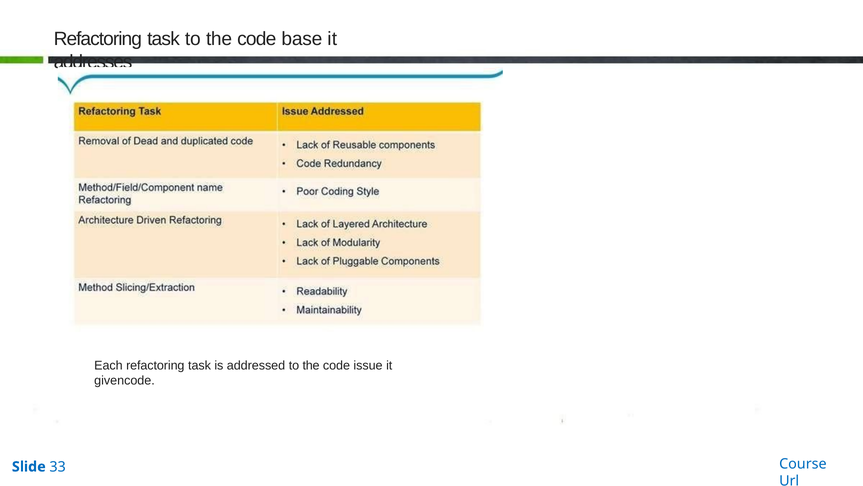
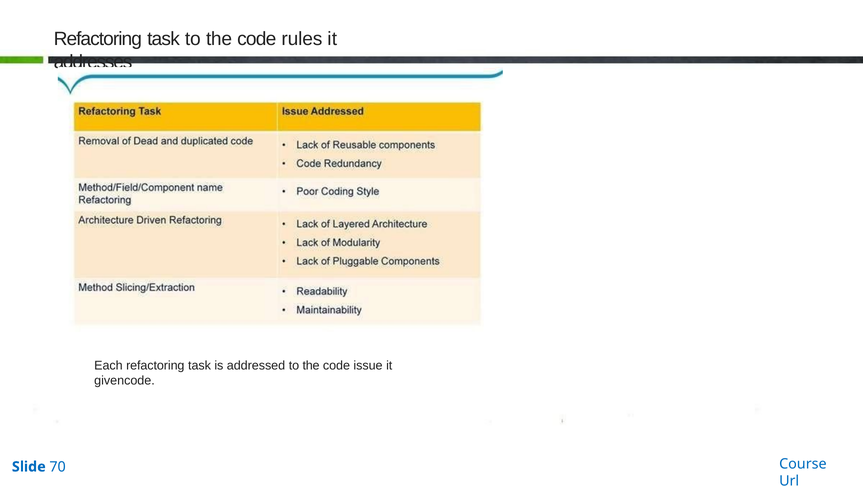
base: base -> rules (302, 39)
33: 33 -> 70 (58, 467)
